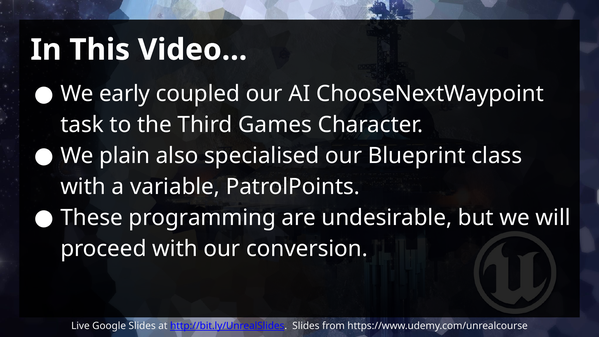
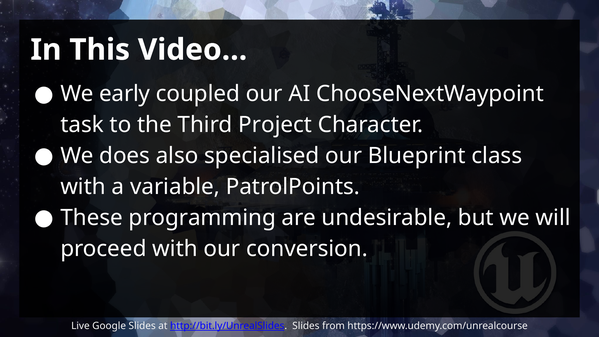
Games: Games -> Project (275, 125)
plain: plain -> does (125, 156)
